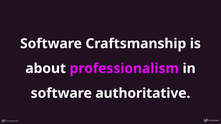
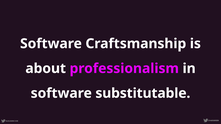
authoritative: authoritative -> substitutable (143, 93)
